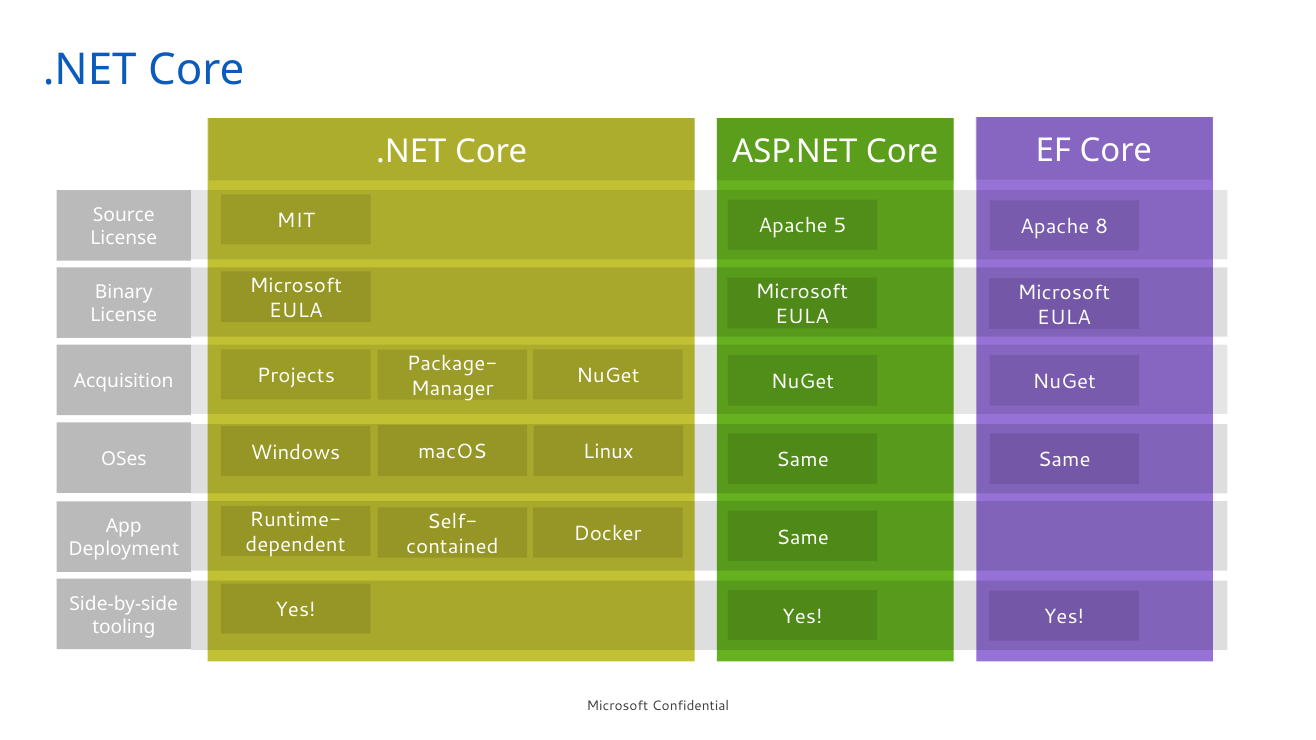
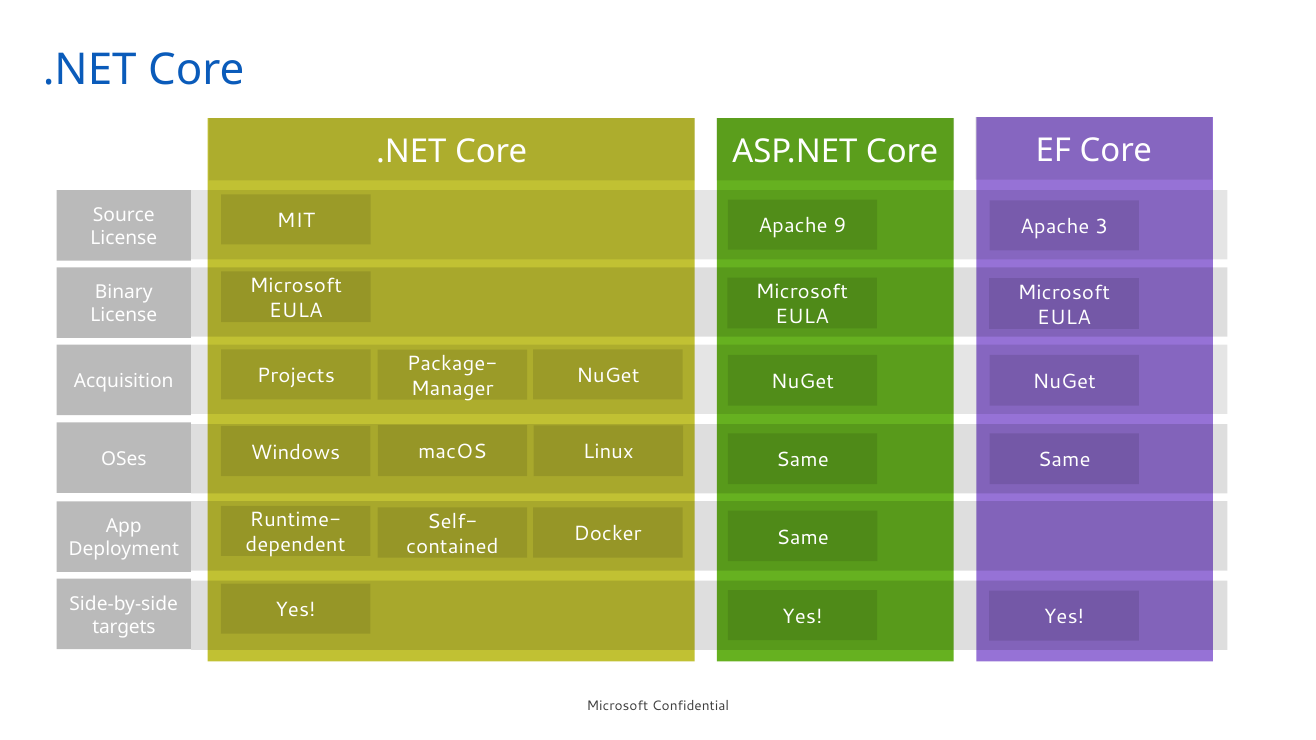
5: 5 -> 9 (840, 226)
8: 8 -> 3 (1102, 227)
tooling: tooling -> targets (124, 627)
